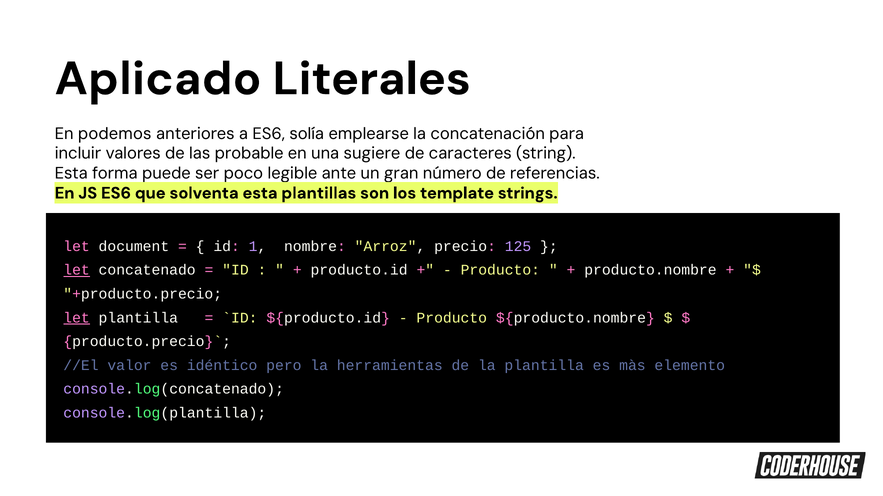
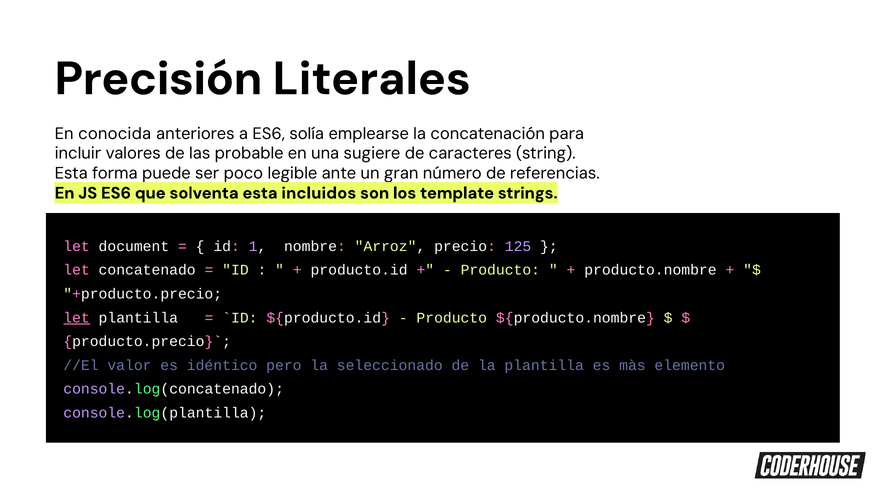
Aplicado: Aplicado -> Precisión (158, 79)
podemos: podemos -> conocida (115, 134)
plantillas: plantillas -> incluidos (319, 193)
let underline: present -> none (77, 271)
herramientas: herramientas -> seleccionado (390, 366)
